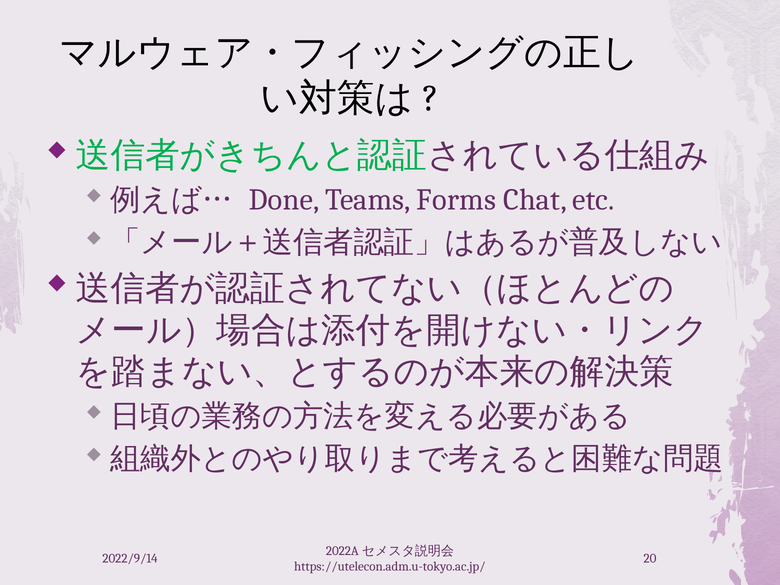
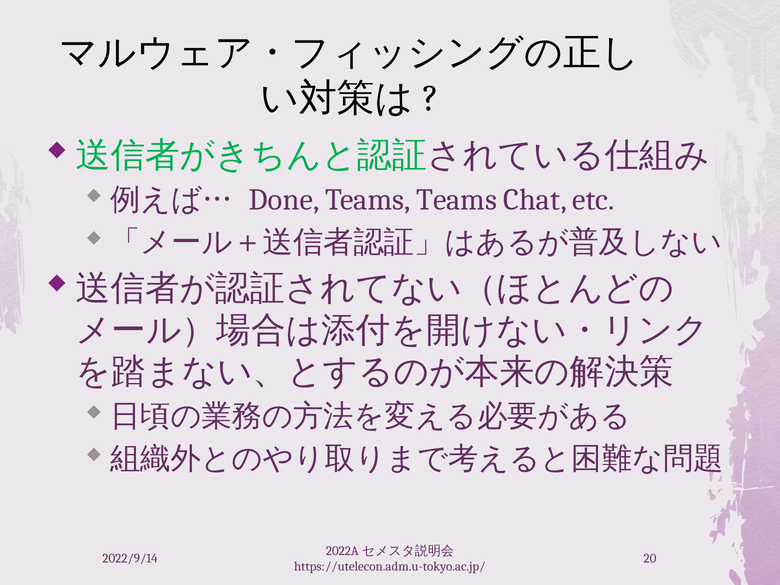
Teams Forms: Forms -> Teams (457, 200)
